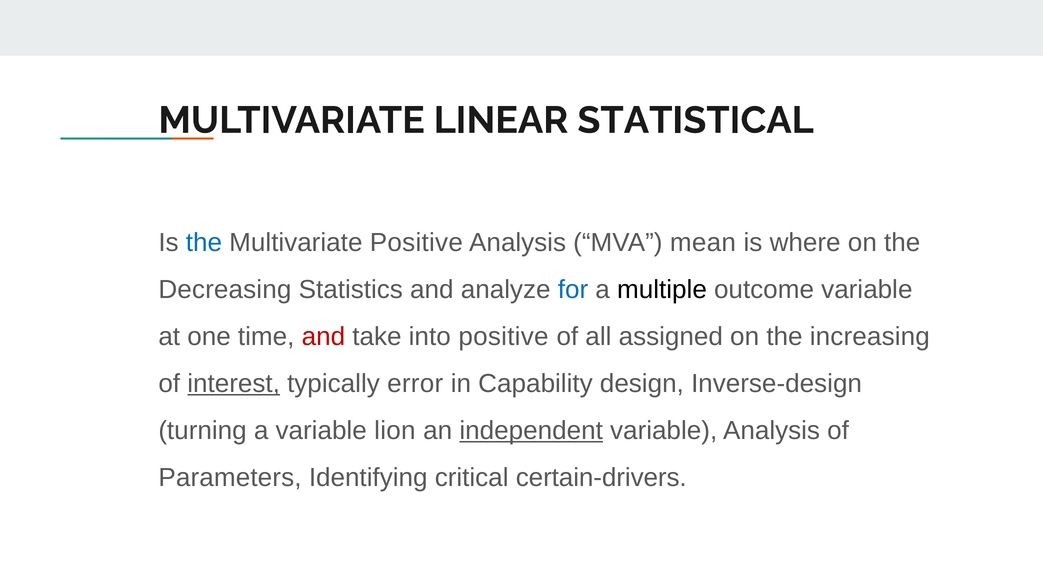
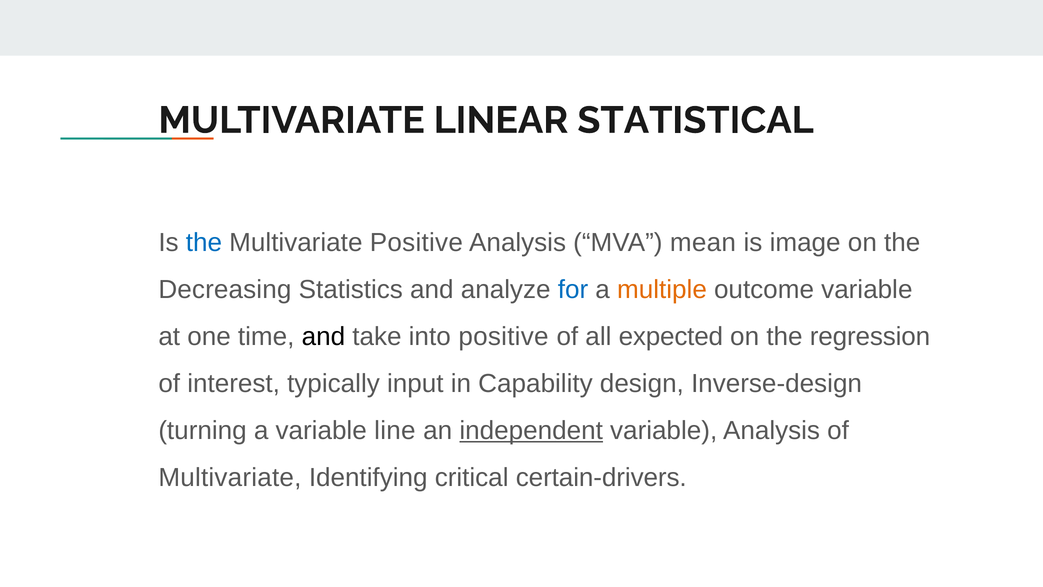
where: where -> image (805, 243)
multiple colour: black -> orange (662, 290)
and colour: red -> black (323, 336)
assigned: assigned -> expected (671, 336)
increasing: increasing -> regression (870, 336)
interest underline: present -> none (234, 383)
error: error -> input (415, 383)
lion: lion -> line (395, 430)
Parameters: Parameters -> Multivariate (230, 477)
